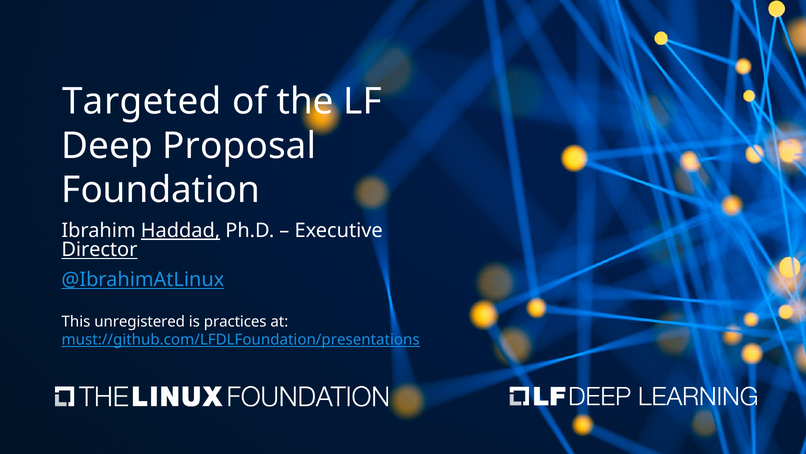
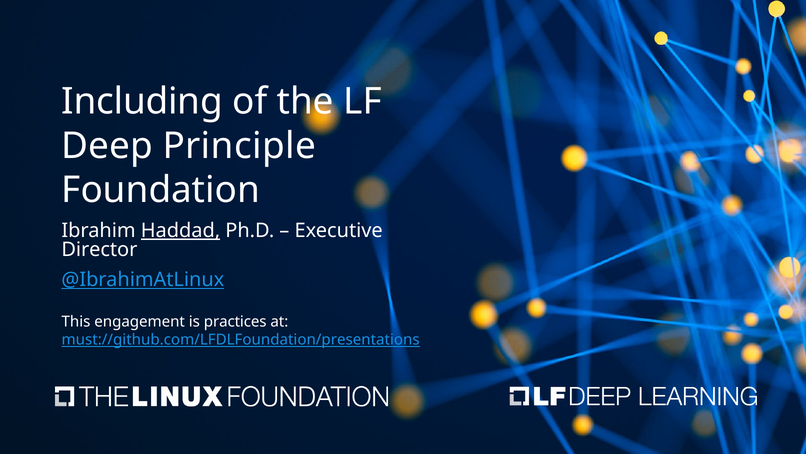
Targeted: Targeted -> Including (142, 101)
Proposal: Proposal -> Principle (239, 146)
Director underline: present -> none (99, 249)
unregistered: unregistered -> engagement (140, 321)
